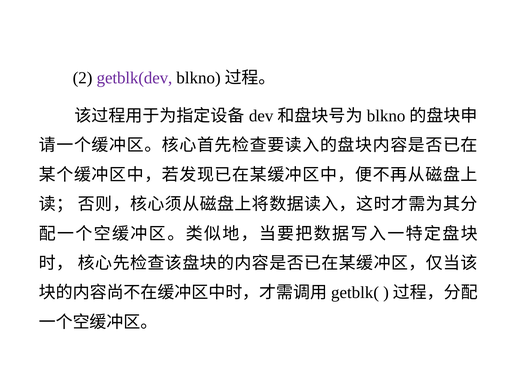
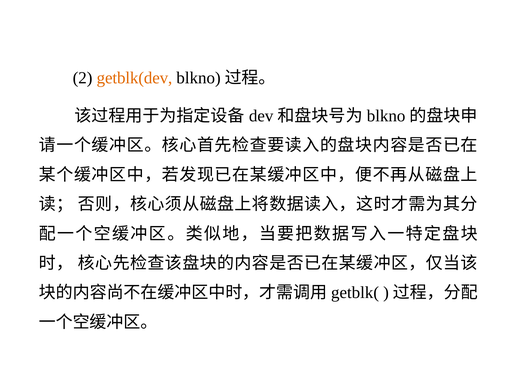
getblk(dev colour: purple -> orange (134, 78)
